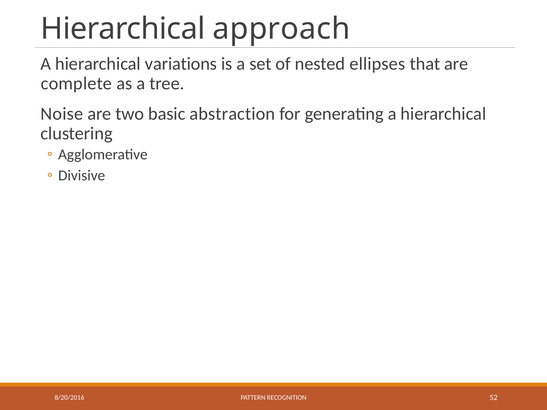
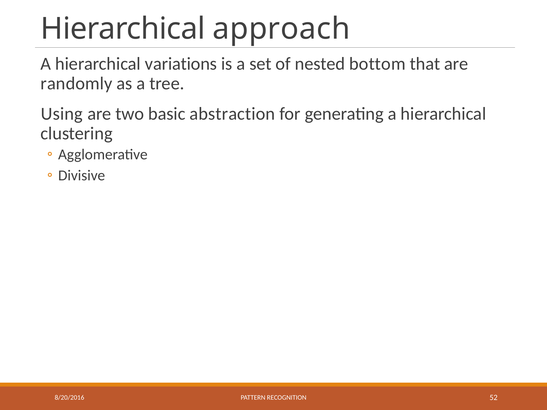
ellipses: ellipses -> bottom (377, 64)
complete: complete -> randomly (76, 83)
Noise: Noise -> Using (62, 114)
